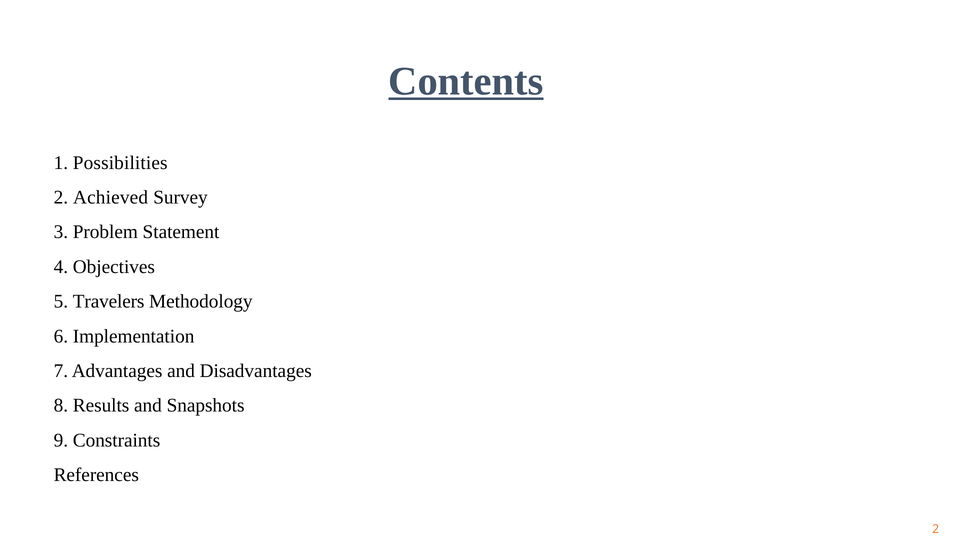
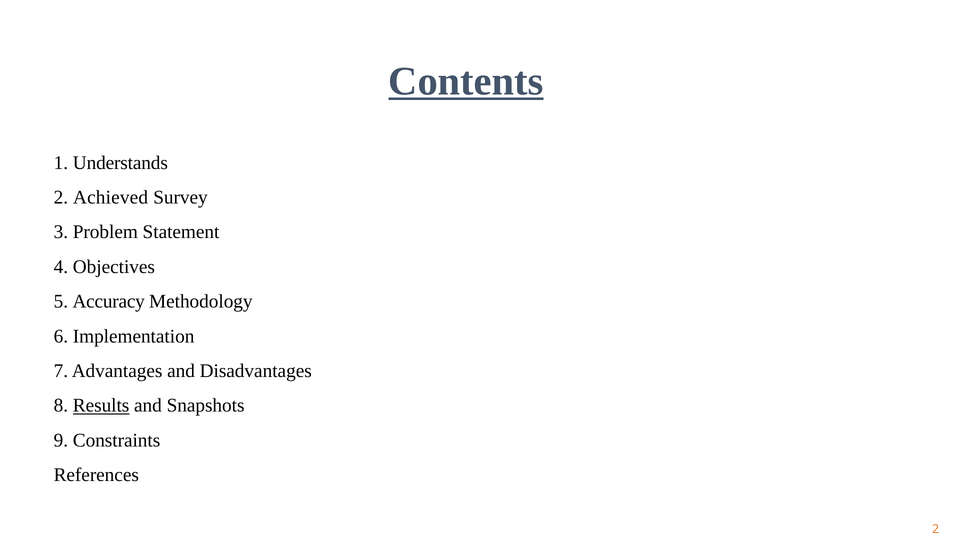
Possibilities: Possibilities -> Understands (120, 163)
Travelers: Travelers -> Accuracy (109, 301)
Results underline: none -> present (101, 405)
